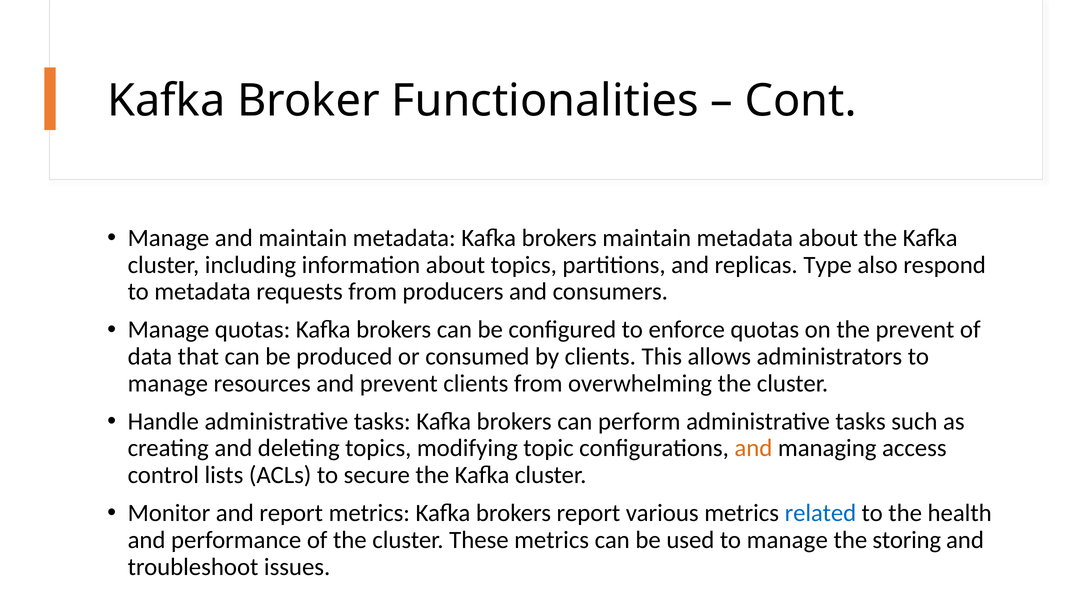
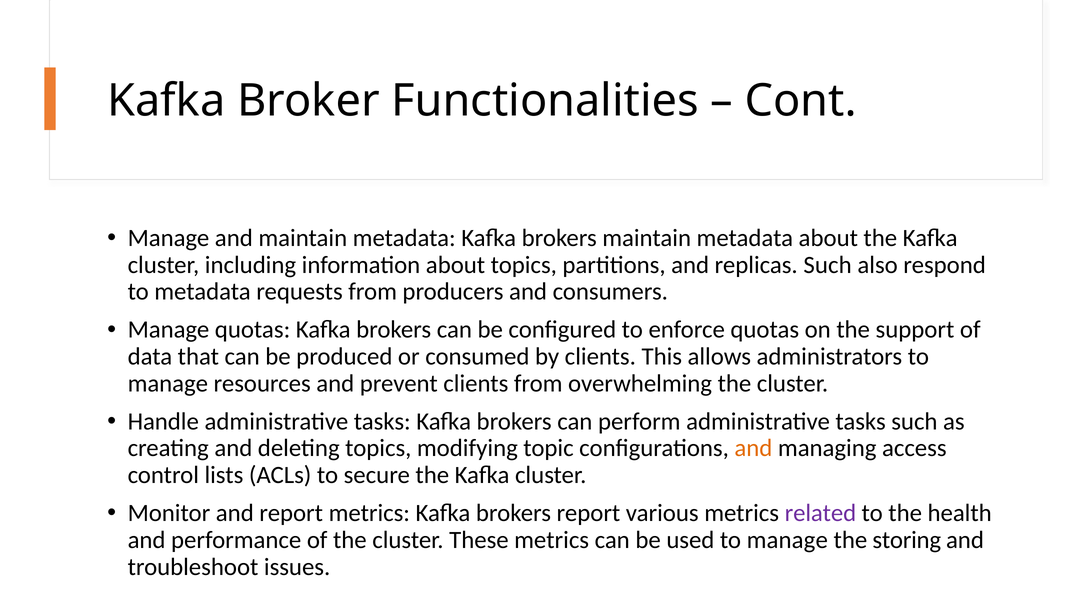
replicas Type: Type -> Such (828, 265)
the prevent: prevent -> support (915, 330)
related colour: blue -> purple (820, 513)
